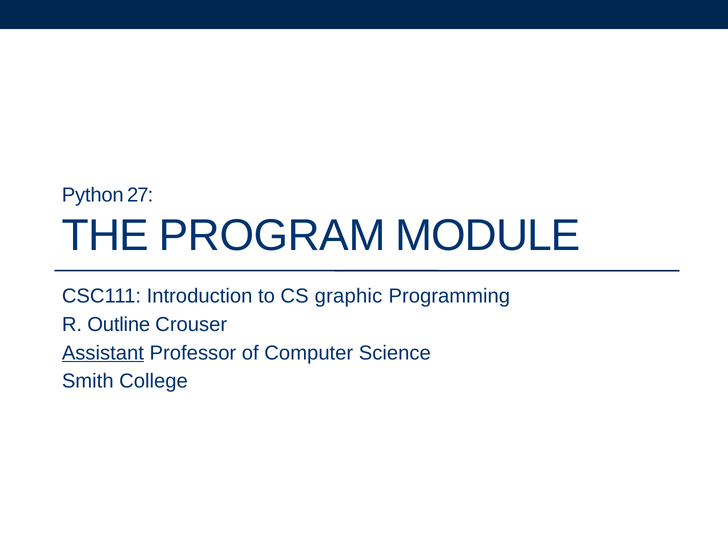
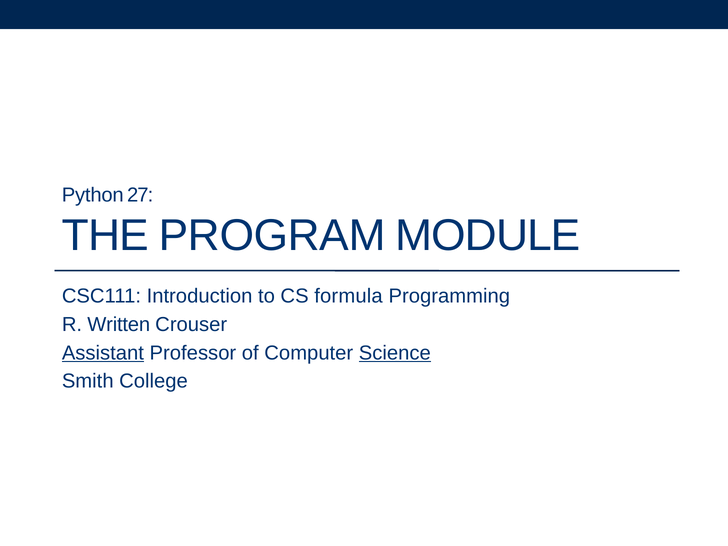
graphic: graphic -> formula (349, 296)
Outline: Outline -> Written (119, 325)
Science underline: none -> present (395, 353)
